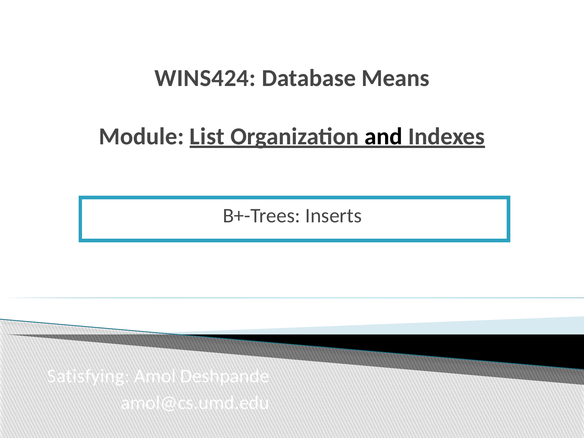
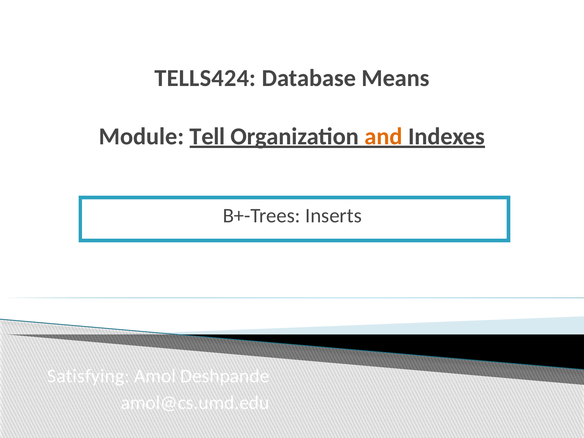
WINS424: WINS424 -> TELLS424 (205, 78)
List: List -> Tell (207, 136)
and colour: black -> orange (383, 136)
